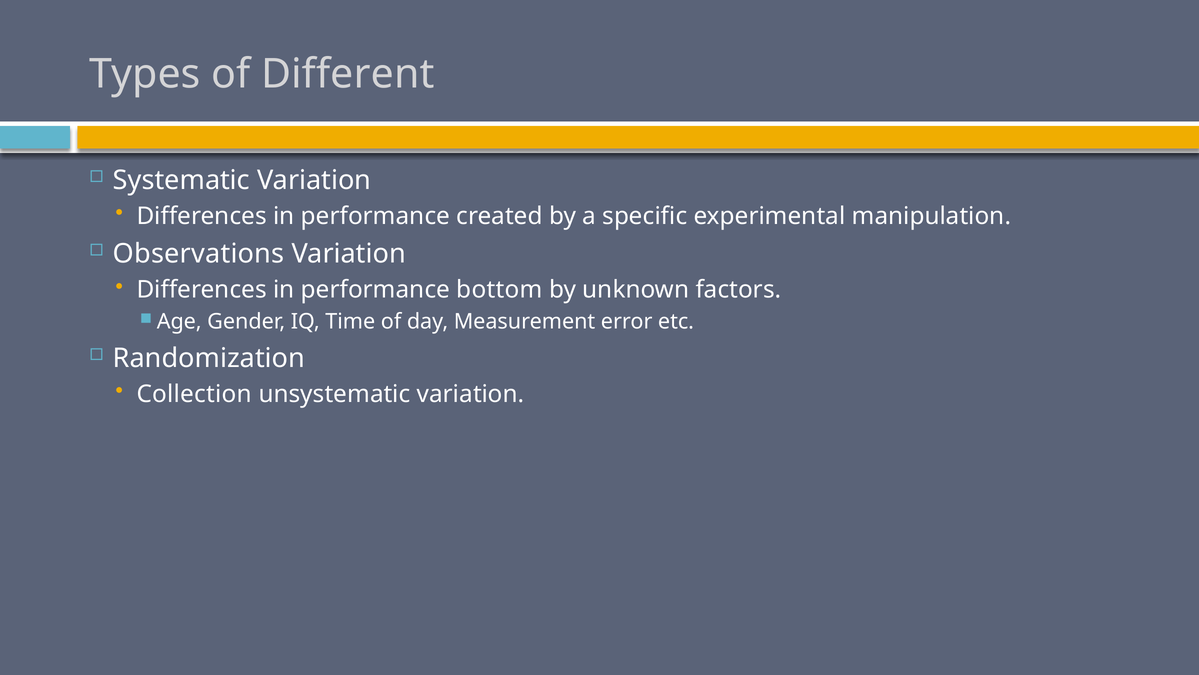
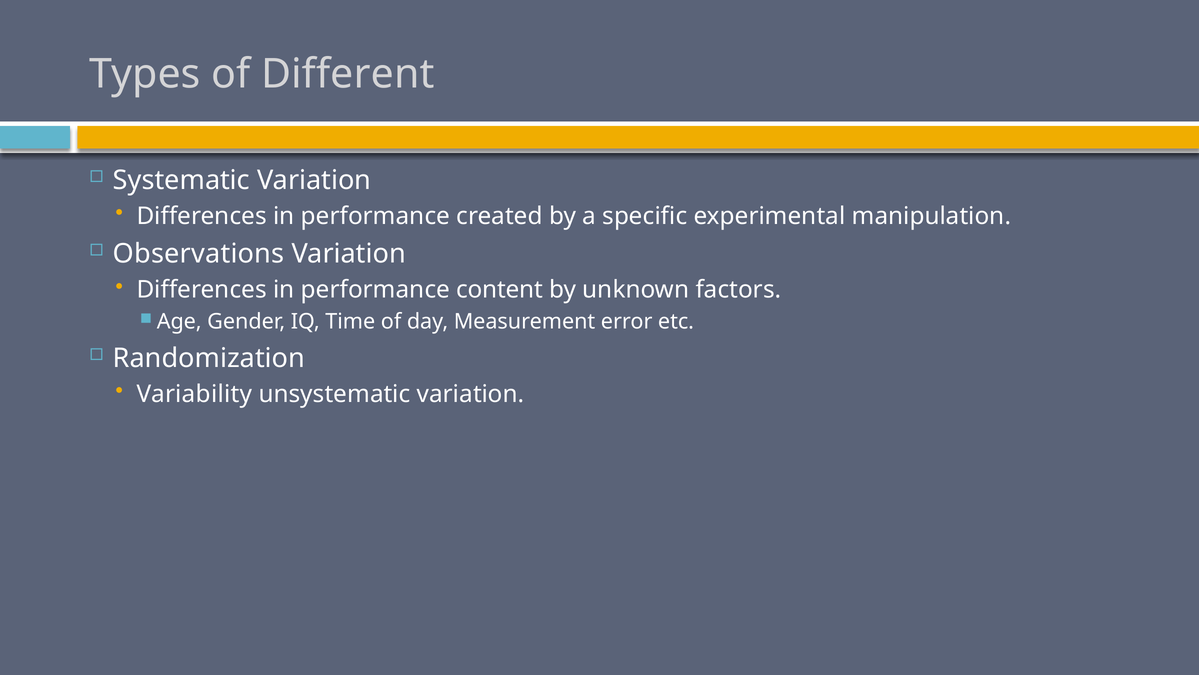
bottom: bottom -> content (500, 290)
Collection: Collection -> Variability (194, 394)
